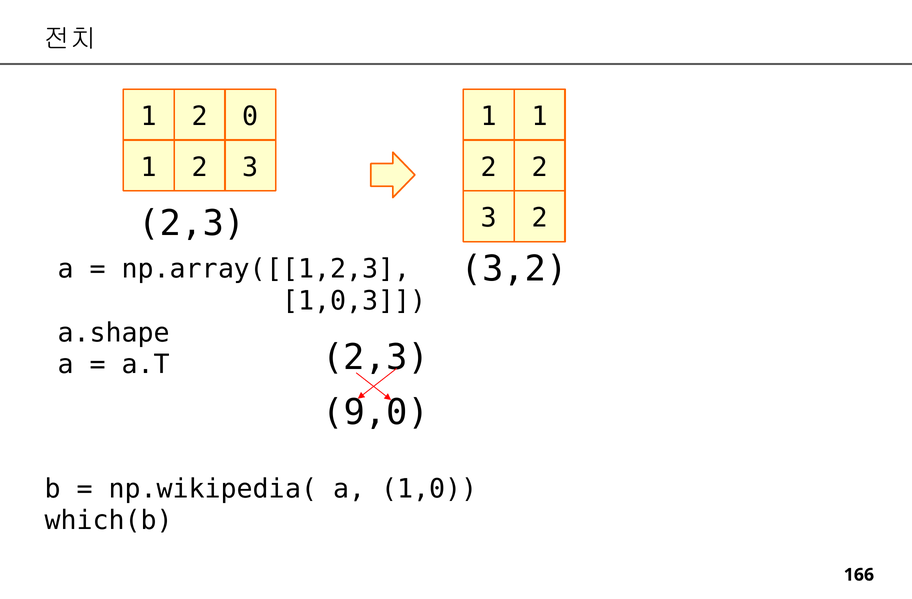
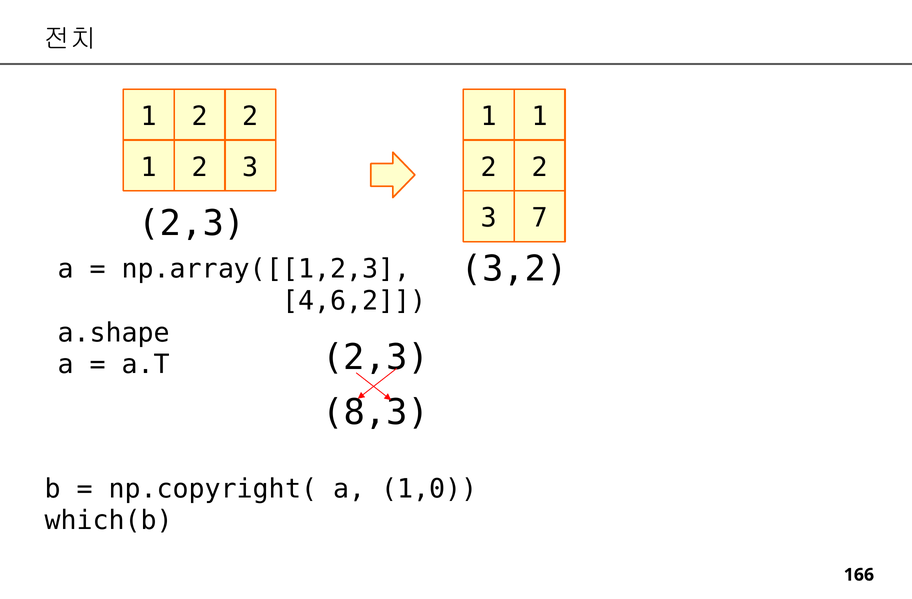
0: 0 -> 2 (250, 116)
3 2: 2 -> 7 (540, 218)
1,0,3: 1,0,3 -> 4,6,2 (354, 301)
9,0: 9,0 -> 8,3 (376, 413)
np.wikipedia(: np.wikipedia( -> np.copyright( (213, 489)
